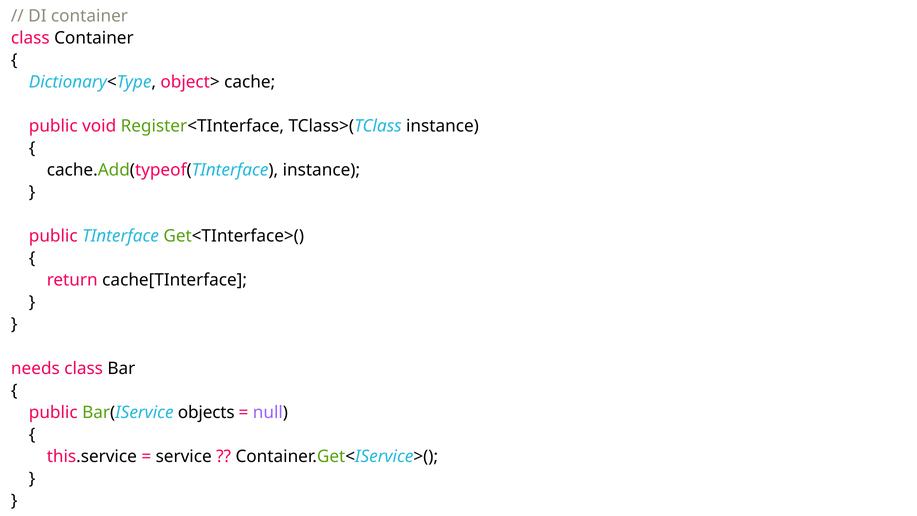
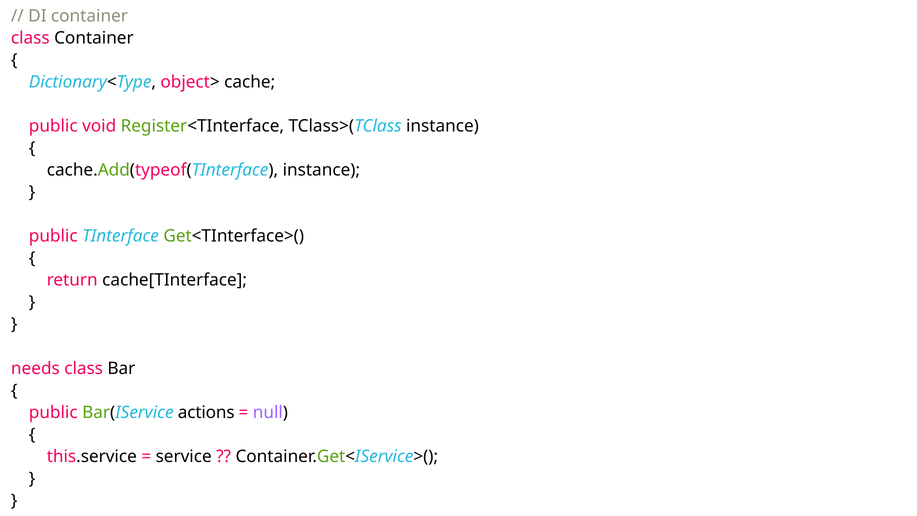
objects: objects -> actions (206, 412)
